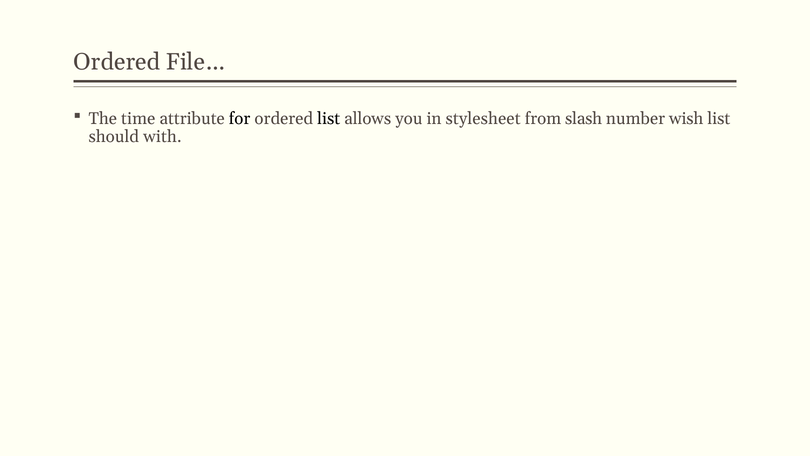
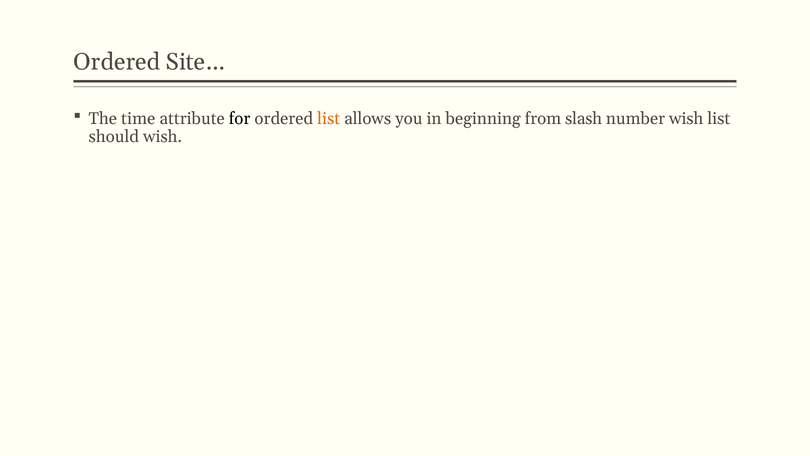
File…: File… -> Site… (195, 62)
list colour: black -> orange (329, 118)
stylesheet: stylesheet -> beginning (483, 118)
should with: with -> wish (163, 137)
